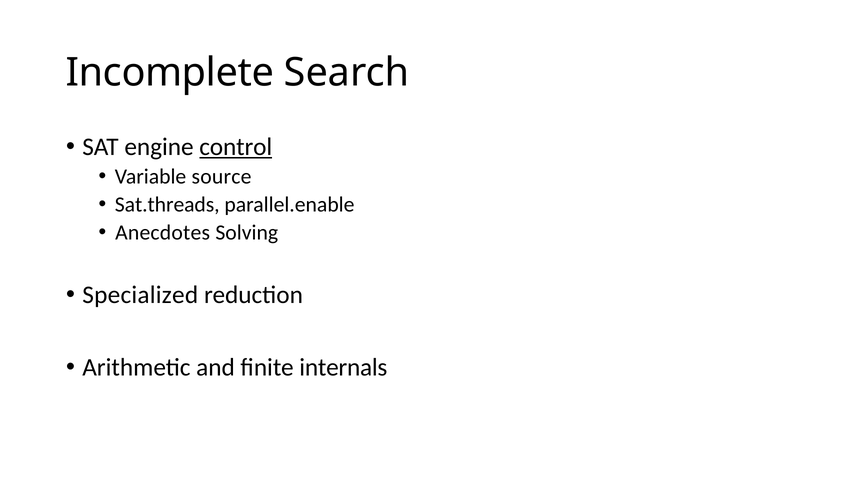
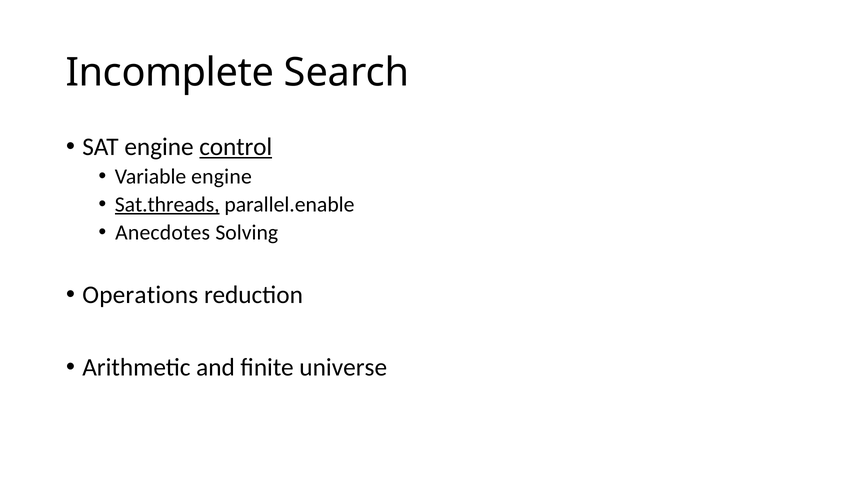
Variable source: source -> engine (222, 176)
Sat.threads underline: none -> present (167, 204)
Specialized: Specialized -> Operations (140, 295)
internals: internals -> universe (343, 367)
